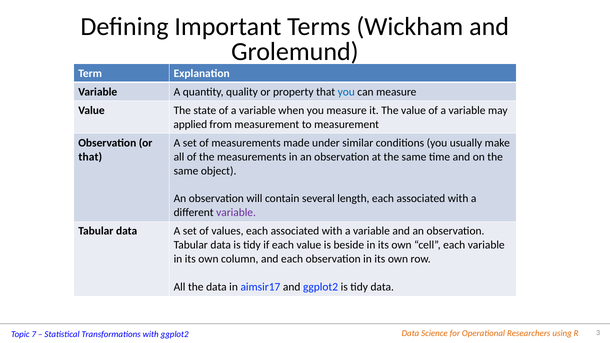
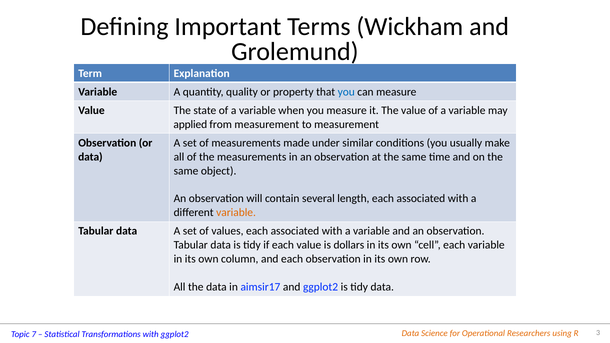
that: that -> data (90, 157)
variable colour: purple -> orange (236, 213)
beside: beside -> dollars (349, 245)
